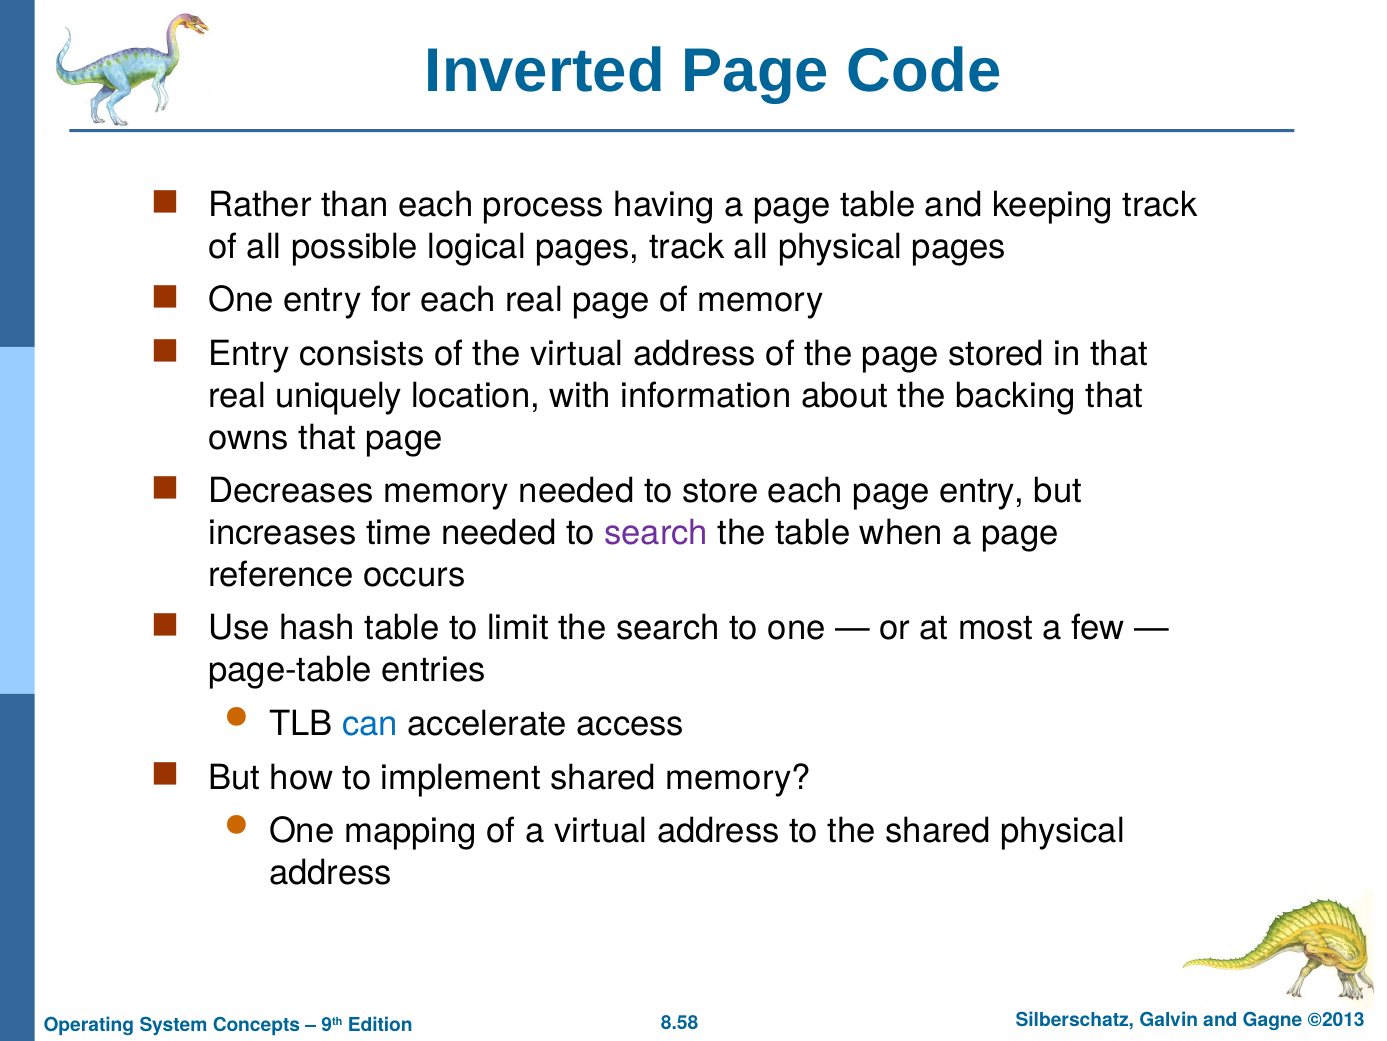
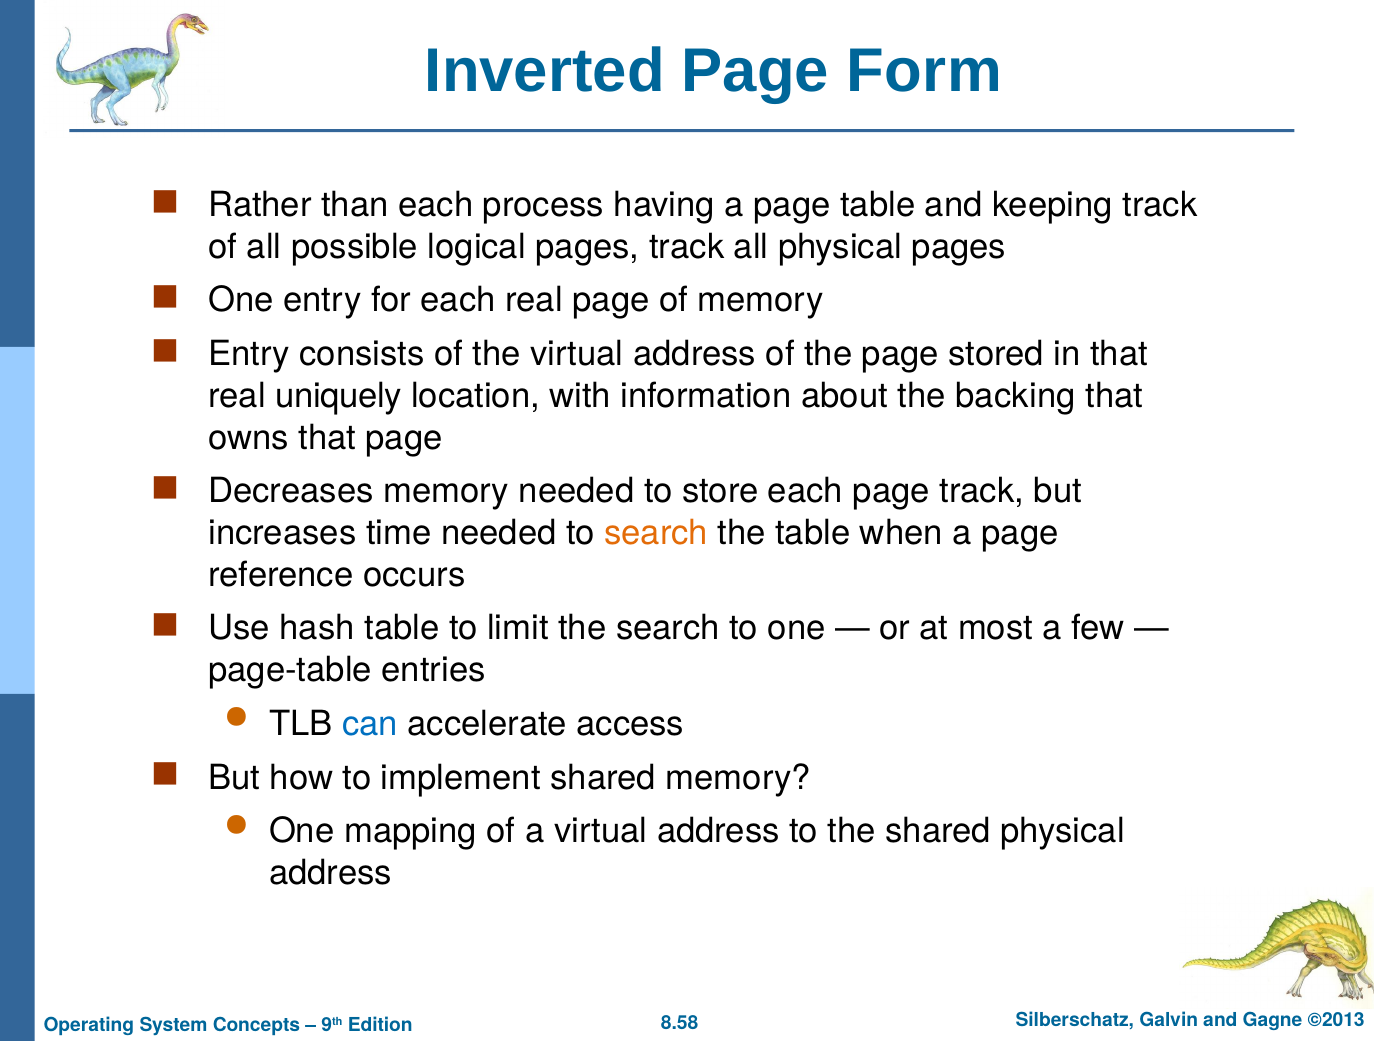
Code: Code -> Form (924, 71)
page entry: entry -> track (982, 491)
search colour: purple -> orange (656, 533)
